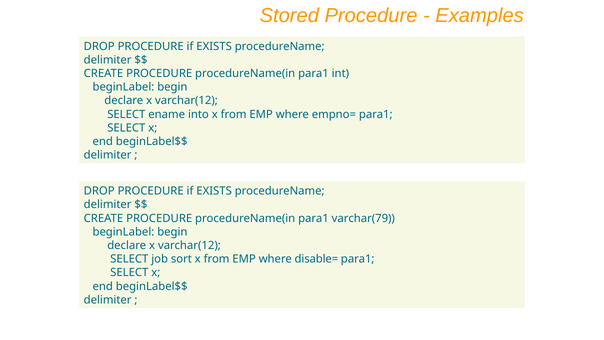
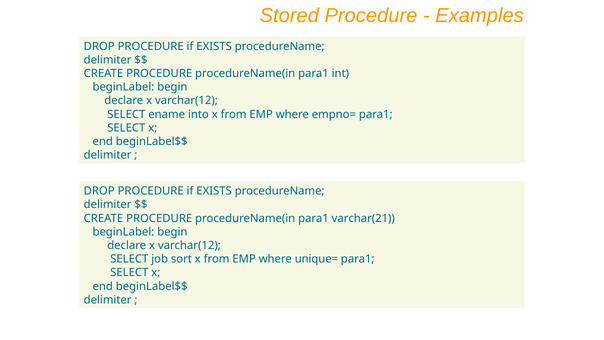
varchar(79: varchar(79 -> varchar(21 (363, 218)
disable=: disable= -> unique= (316, 259)
